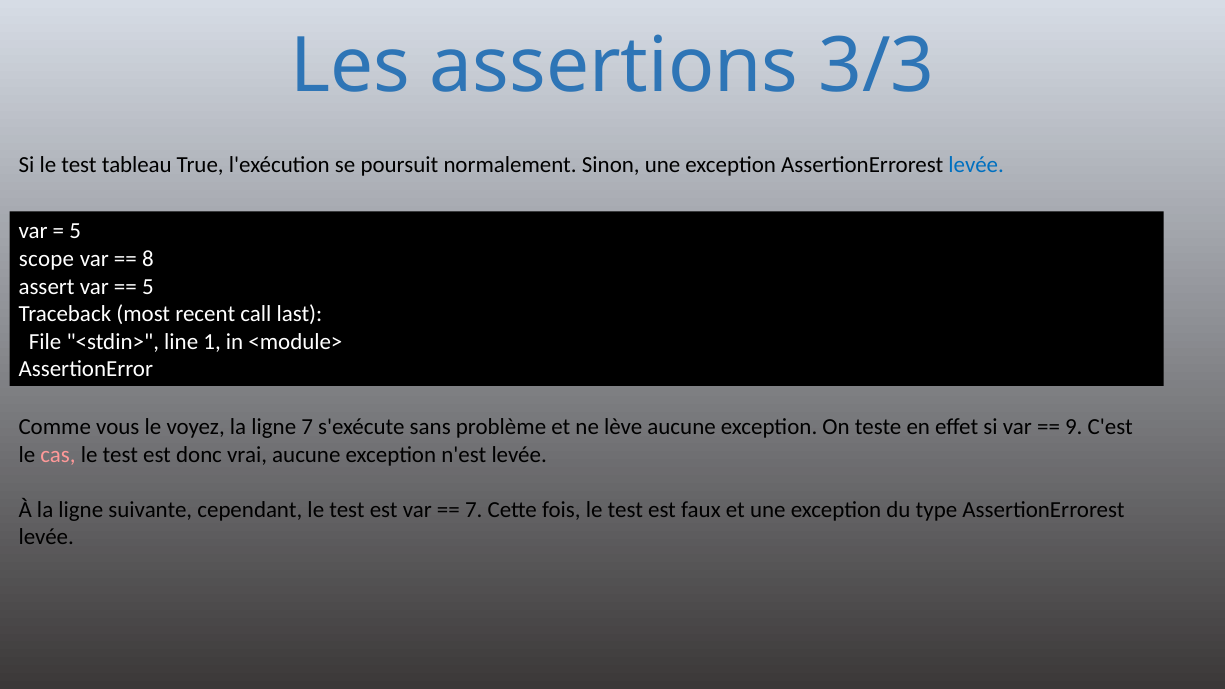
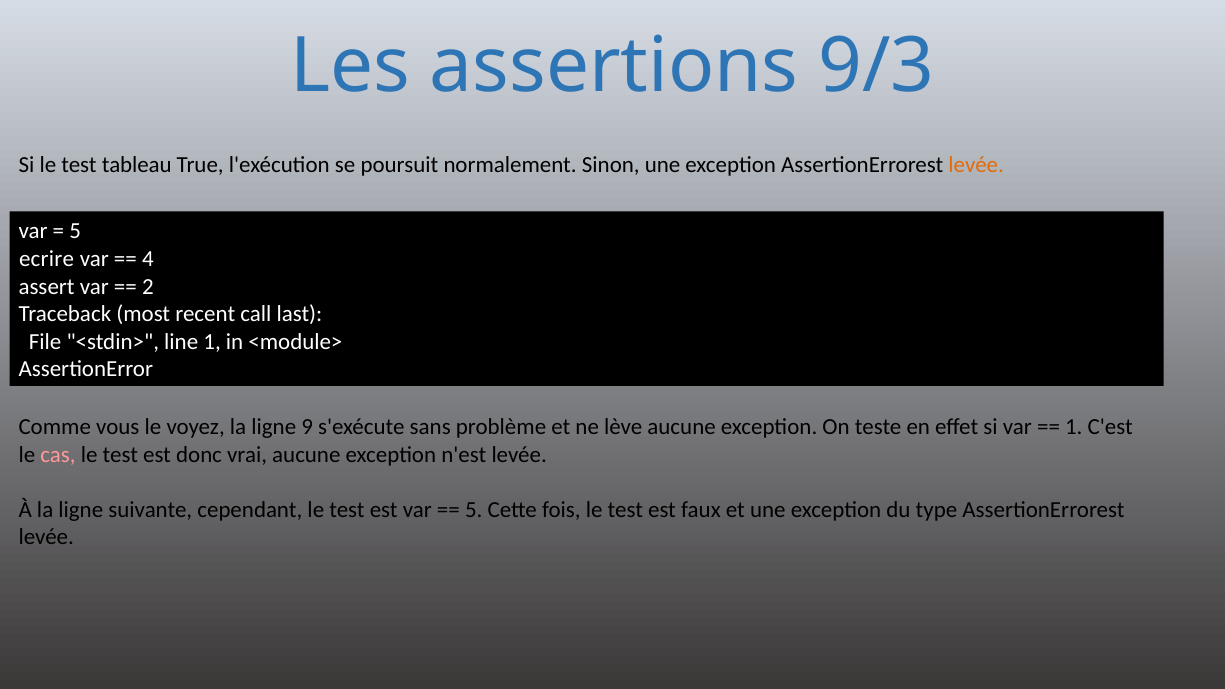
3/3: 3/3 -> 9/3 (877, 66)
levée colour: blue -> orange (976, 165)
scope: scope -> ecrire (47, 259)
8: 8 -> 4 (148, 259)
5: 5 -> 2 (148, 286)
ligne 7: 7 -> 9 (307, 427)
9: 9 -> 1 (1074, 427)
7: 7 -> 5 (474, 510)
